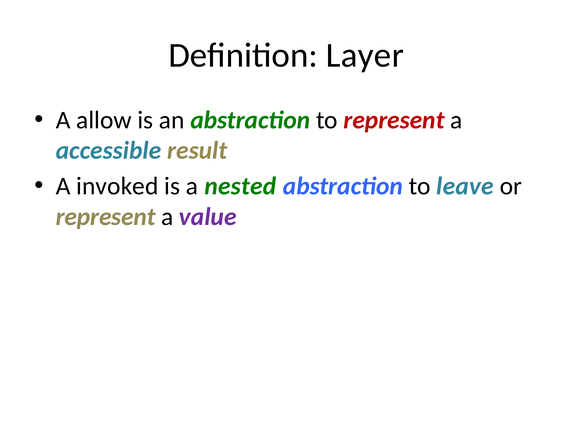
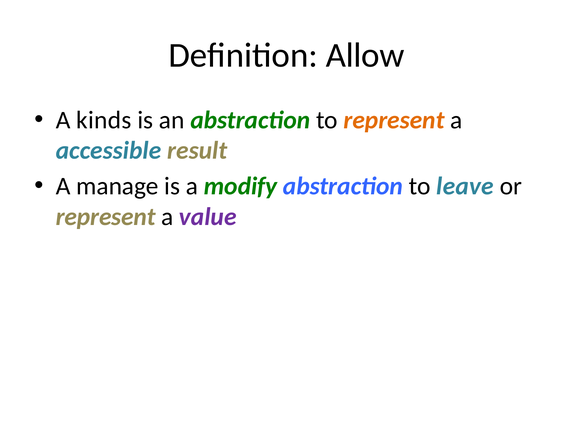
Layer: Layer -> Allow (365, 55)
allow: allow -> kinds (104, 120)
represent colour: red -> orange (394, 120)
invoked: invoked -> manage (117, 187)
nested: nested -> modify (241, 187)
